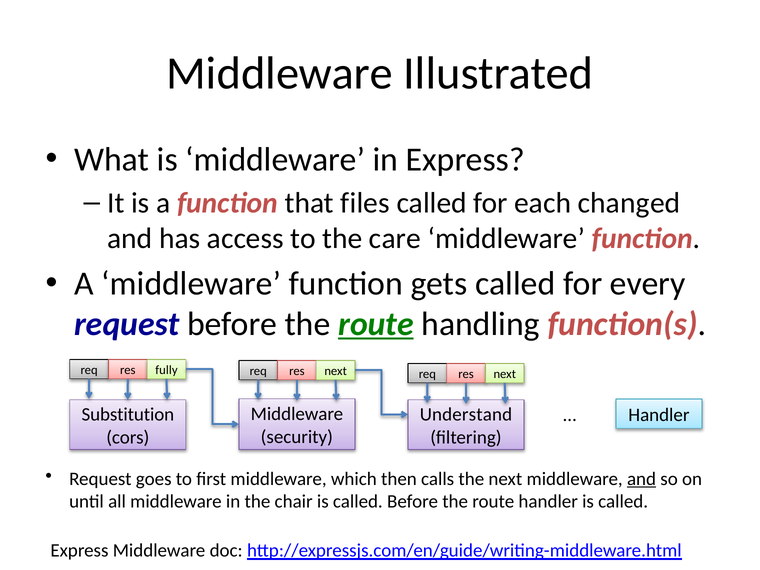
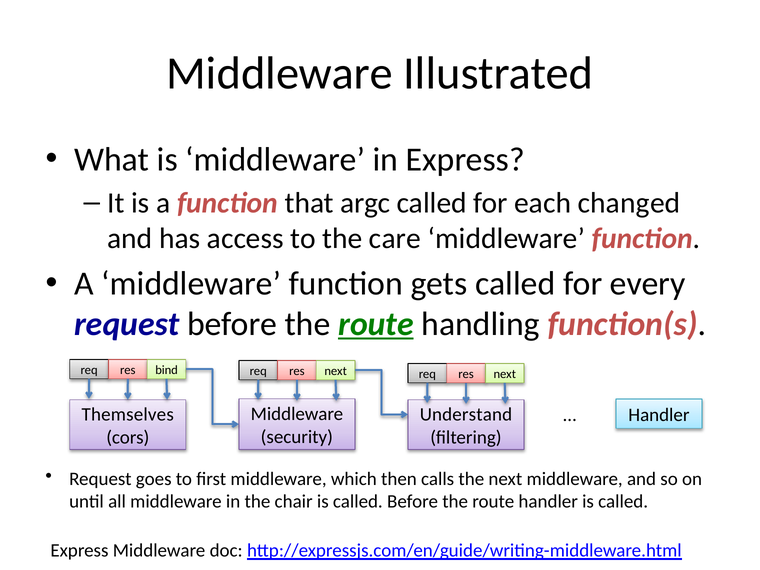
files: files -> argc (365, 203)
fully: fully -> bind (167, 370)
Substitution: Substitution -> Themselves (128, 415)
and underline: present -> none (642, 479)
